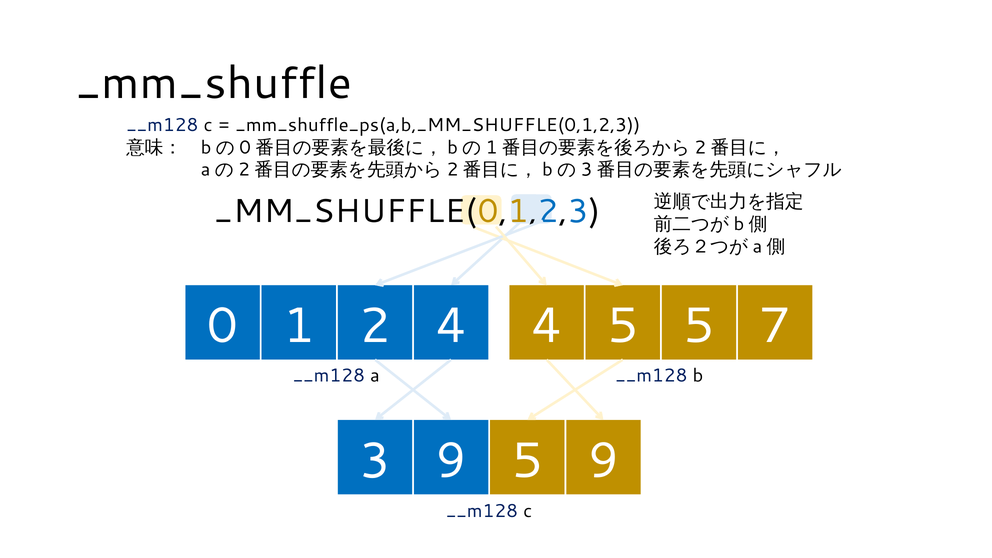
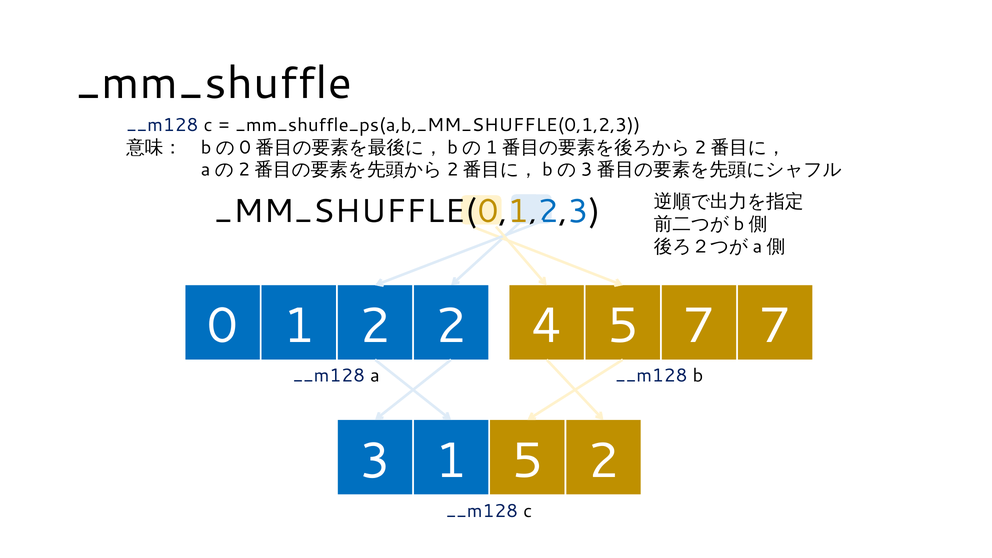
2 4: 4 -> 2 (451, 326)
5 5: 5 -> 7 (699, 326)
3 9: 9 -> 1 (451, 461)
5 9: 9 -> 2 (604, 461)
